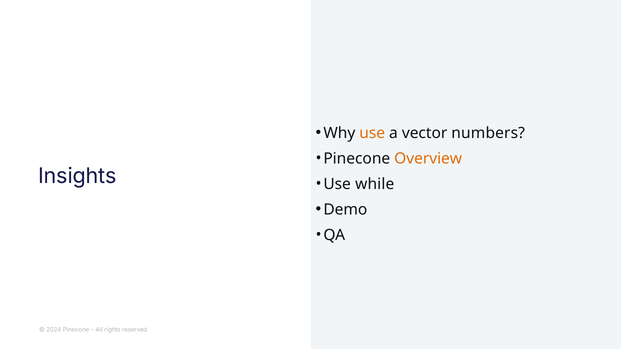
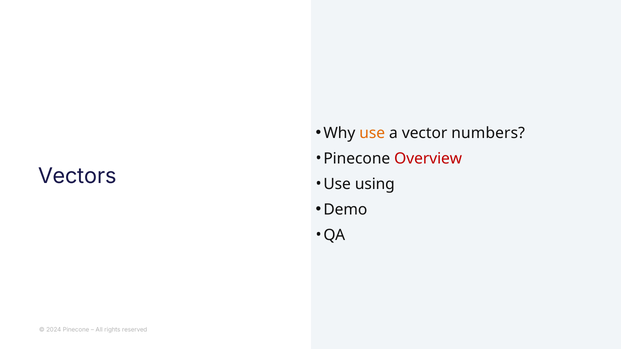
Overview colour: orange -> red (428, 159)
Insights: Insights -> Vectors (77, 176)
while: while -> using (375, 184)
